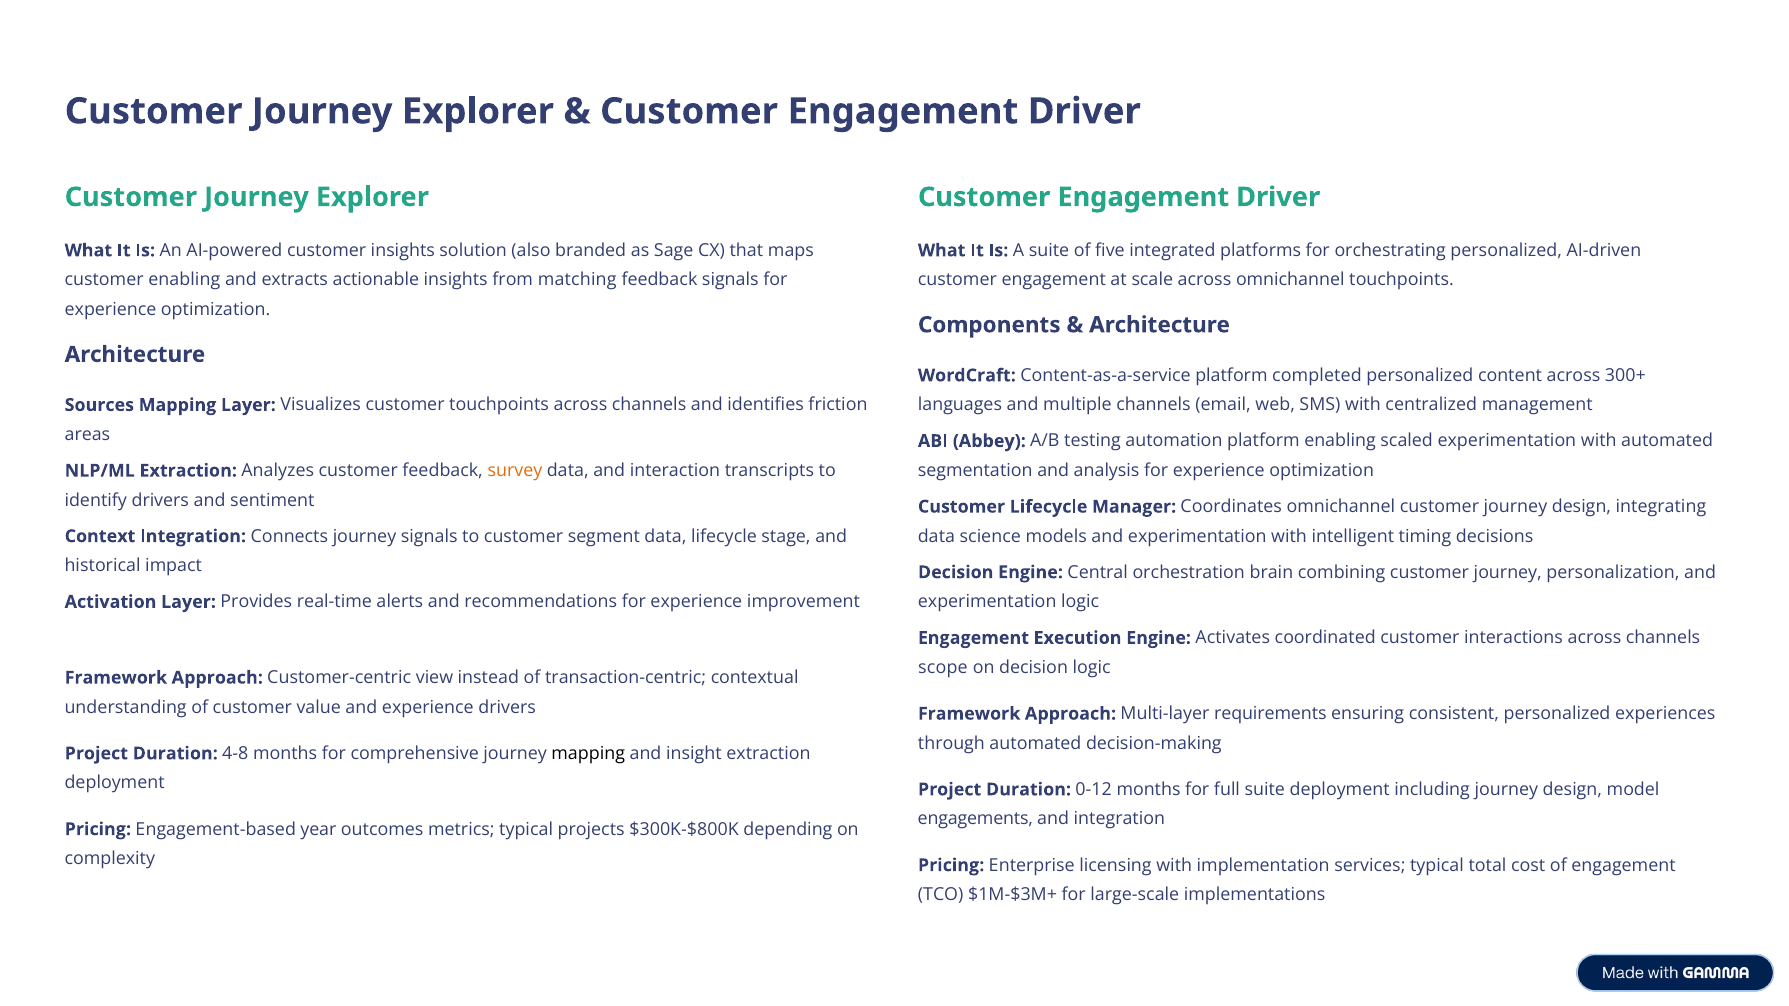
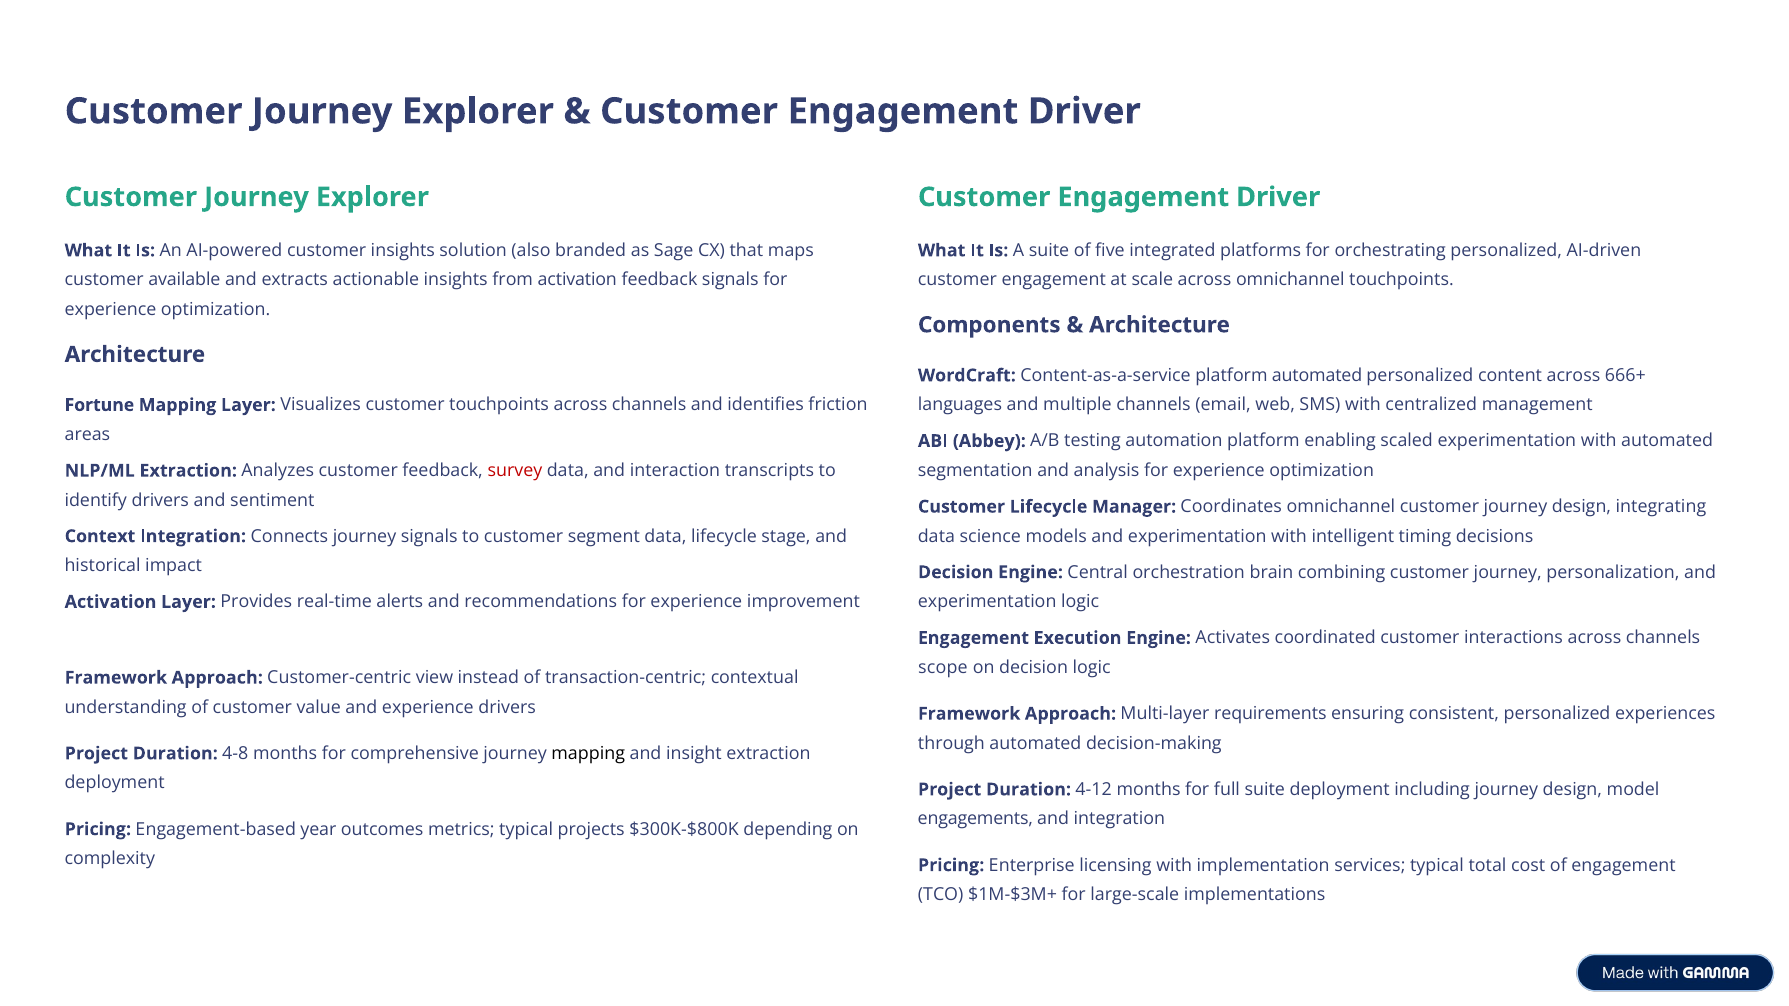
customer enabling: enabling -> available (184, 280)
from matching: matching -> activation (577, 280)
platform completed: completed -> automated (1317, 376)
300+: 300+ -> 666+ (1625, 376)
Sources: Sources -> Fortune (99, 405)
survey colour: orange -> red (515, 471)
0-12: 0-12 -> 4-12 (1094, 790)
